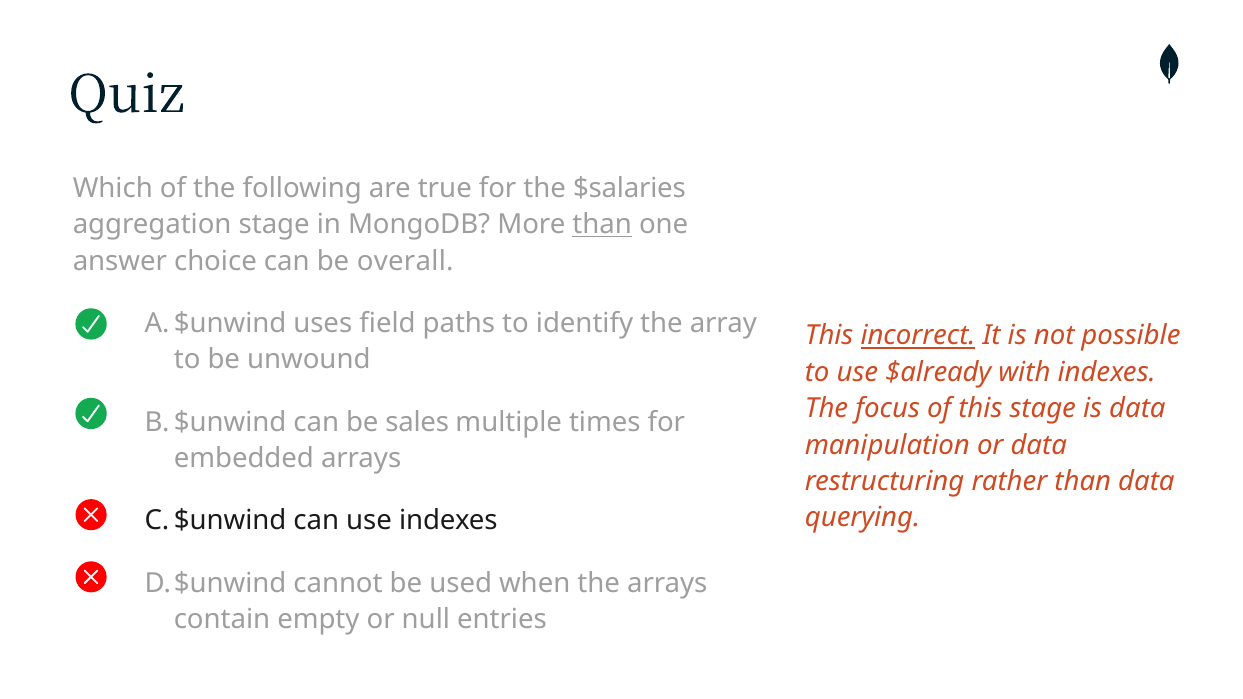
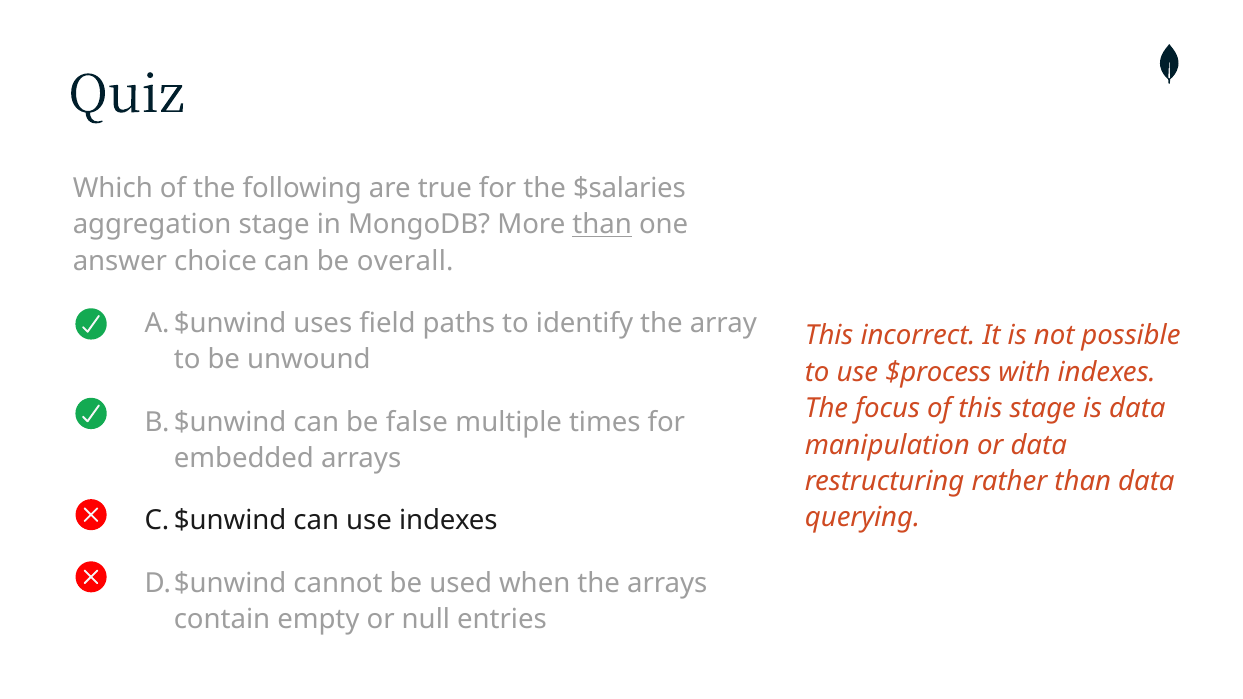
incorrect underline: present -> none (918, 336)
$already: $already -> $process (938, 372)
sales: sales -> false (417, 422)
